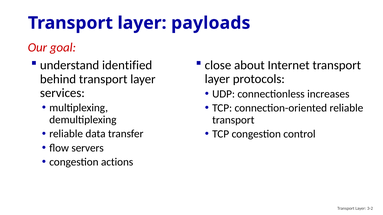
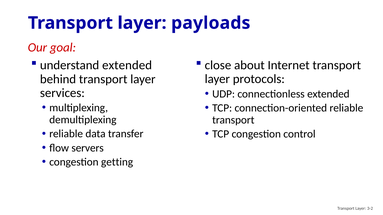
understand identified: identified -> extended (127, 65)
connectionless increases: increases -> extended (328, 94)
actions: actions -> getting (117, 162)
